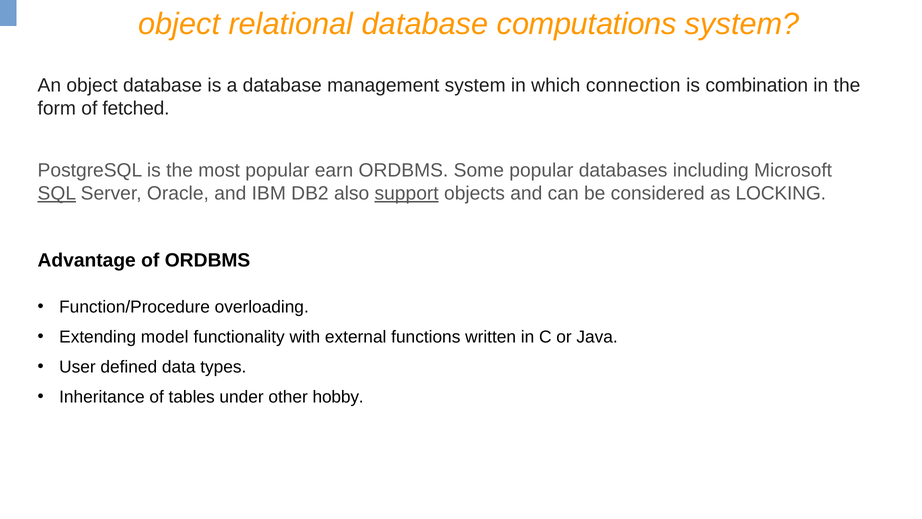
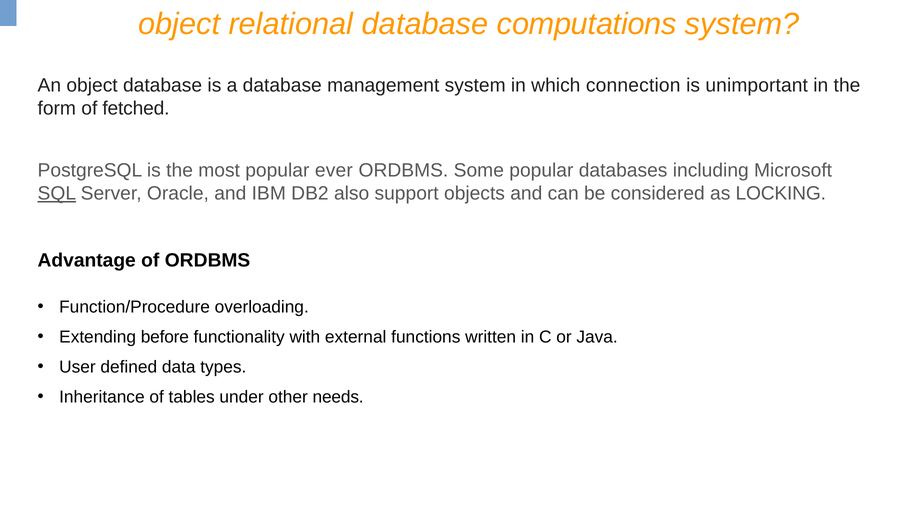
combination: combination -> unimportant (757, 85)
earn: earn -> ever (334, 170)
support underline: present -> none (407, 193)
model: model -> before (165, 337)
hobby: hobby -> needs (338, 397)
